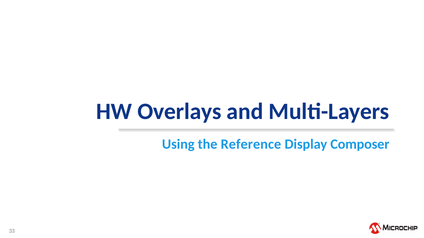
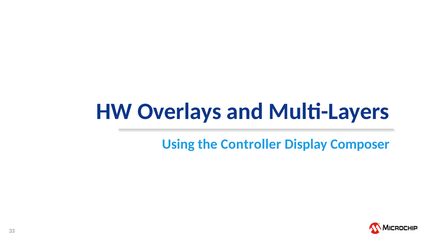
Reference: Reference -> Controller (251, 145)
